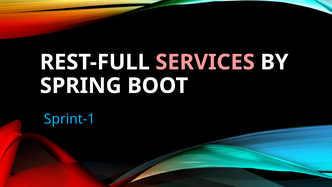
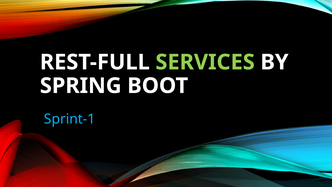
SERVICES colour: pink -> light green (205, 62)
